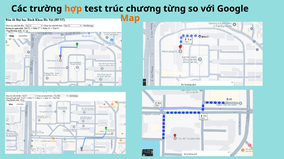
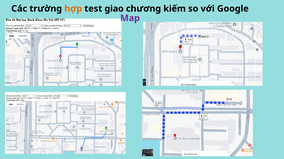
trúc: trúc -> giao (114, 9)
từng: từng -> kiếm (175, 9)
Map colour: orange -> purple (130, 18)
